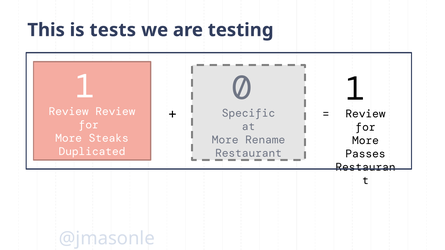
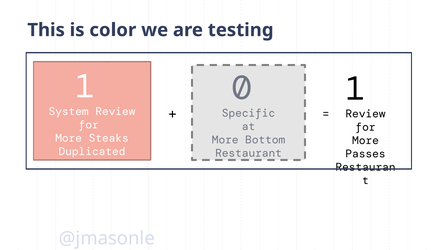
tests: tests -> color (113, 30)
Review: Review -> System (69, 112)
Rename: Rename -> Bottom (265, 140)
